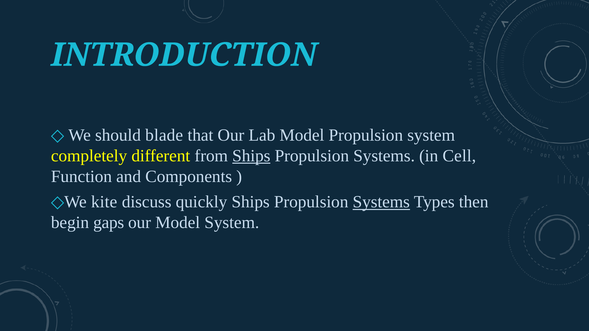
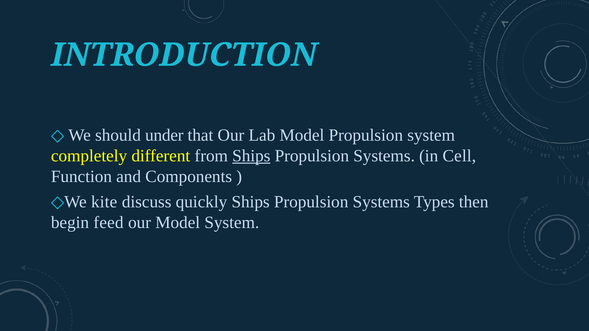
blade: blade -> under (164, 135)
Systems underline: present -> none (381, 202)
gaps: gaps -> feed (109, 223)
